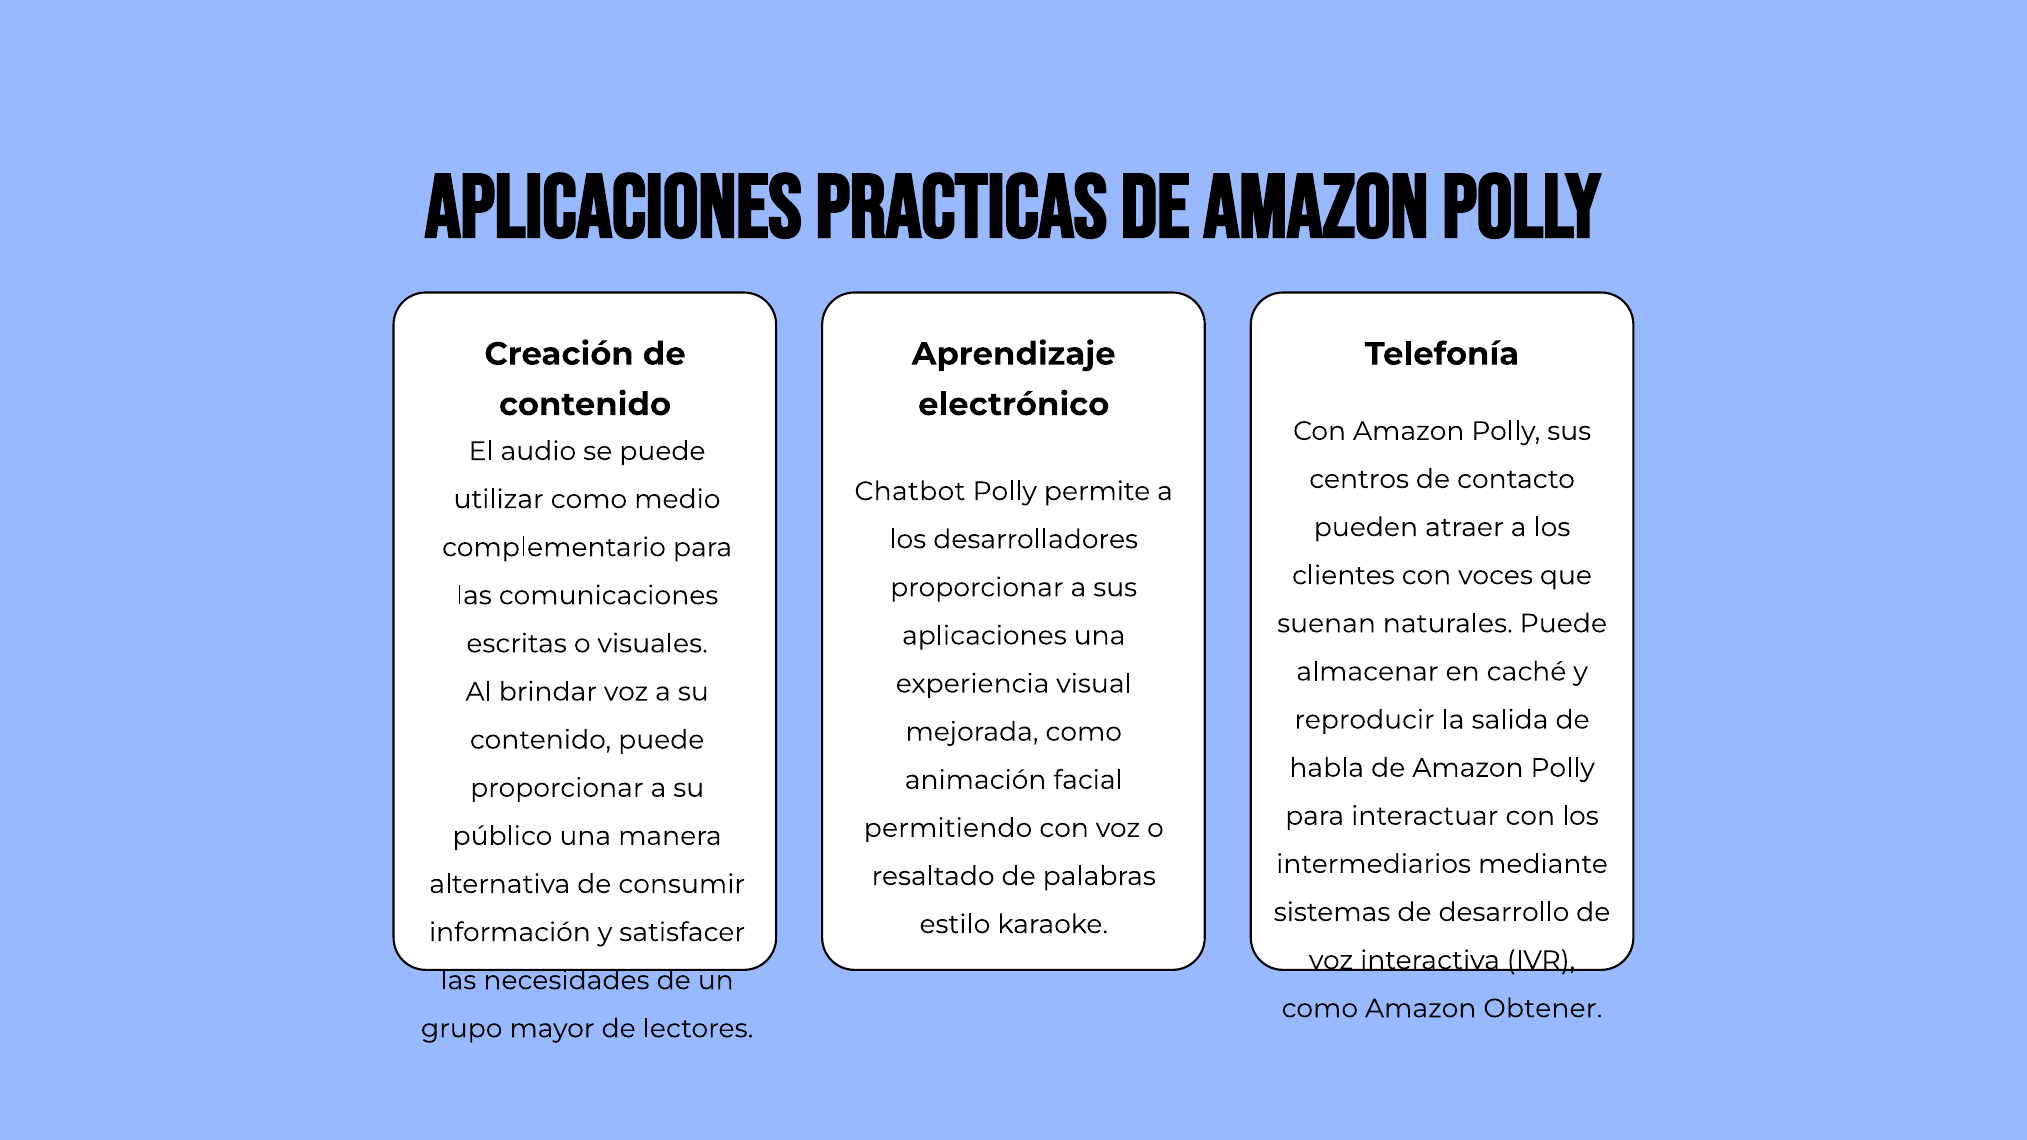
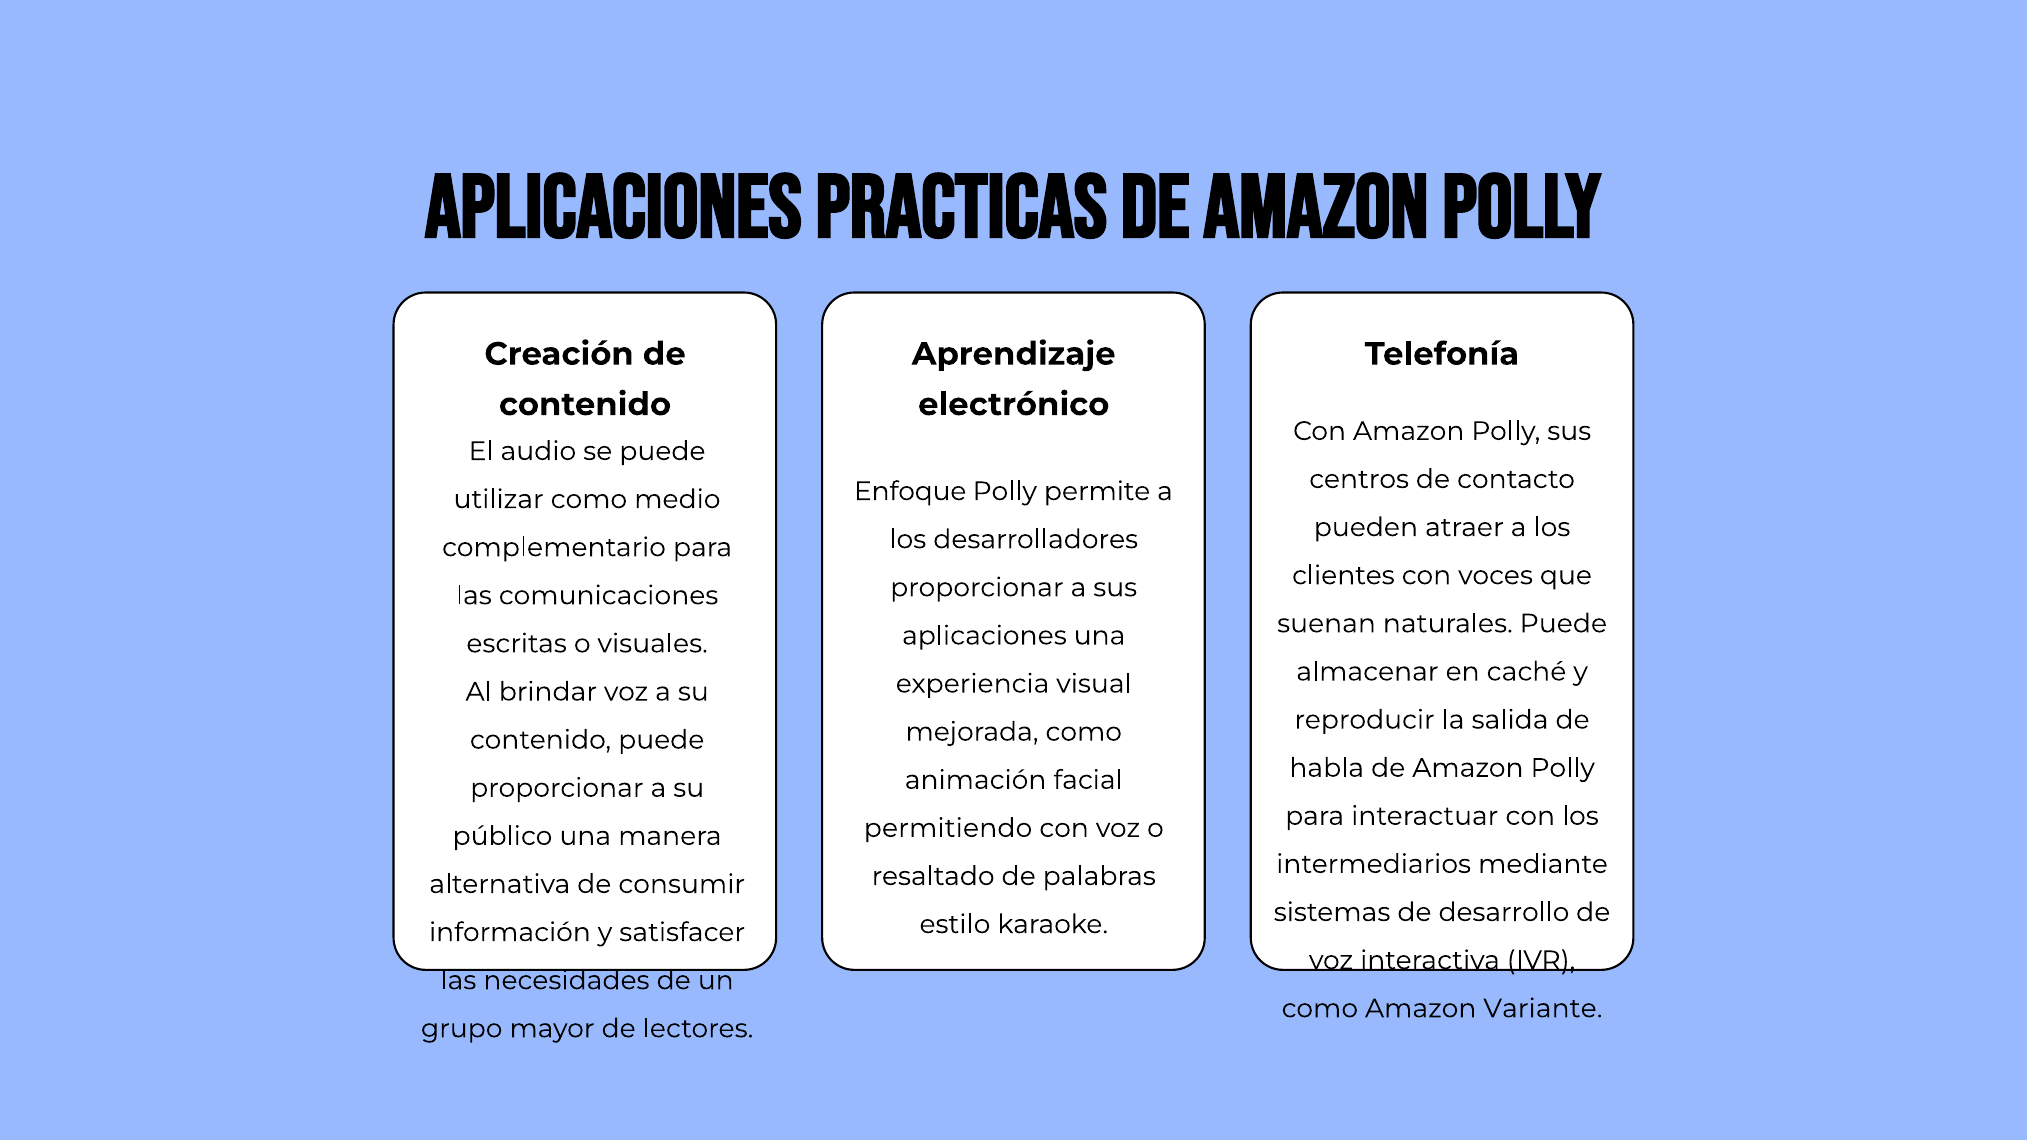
Chatbot: Chatbot -> Enfoque (910, 491)
Obtener: Obtener -> Variante (1543, 1009)
